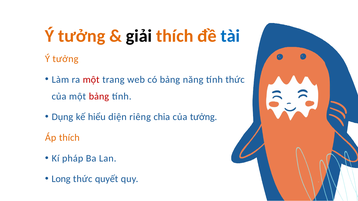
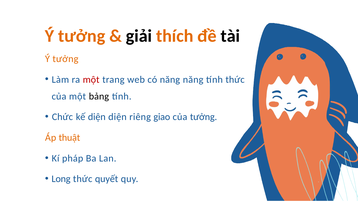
tài colour: blue -> black (230, 36)
có bảng: bảng -> năng (170, 80)
bảng colour: red -> black (99, 96)
Dụng: Dụng -> Chức (62, 117)
kế hiểu: hiểu -> diện (97, 117)
chia: chia -> giao (162, 117)
Áp thích: thích -> thuật (69, 138)
